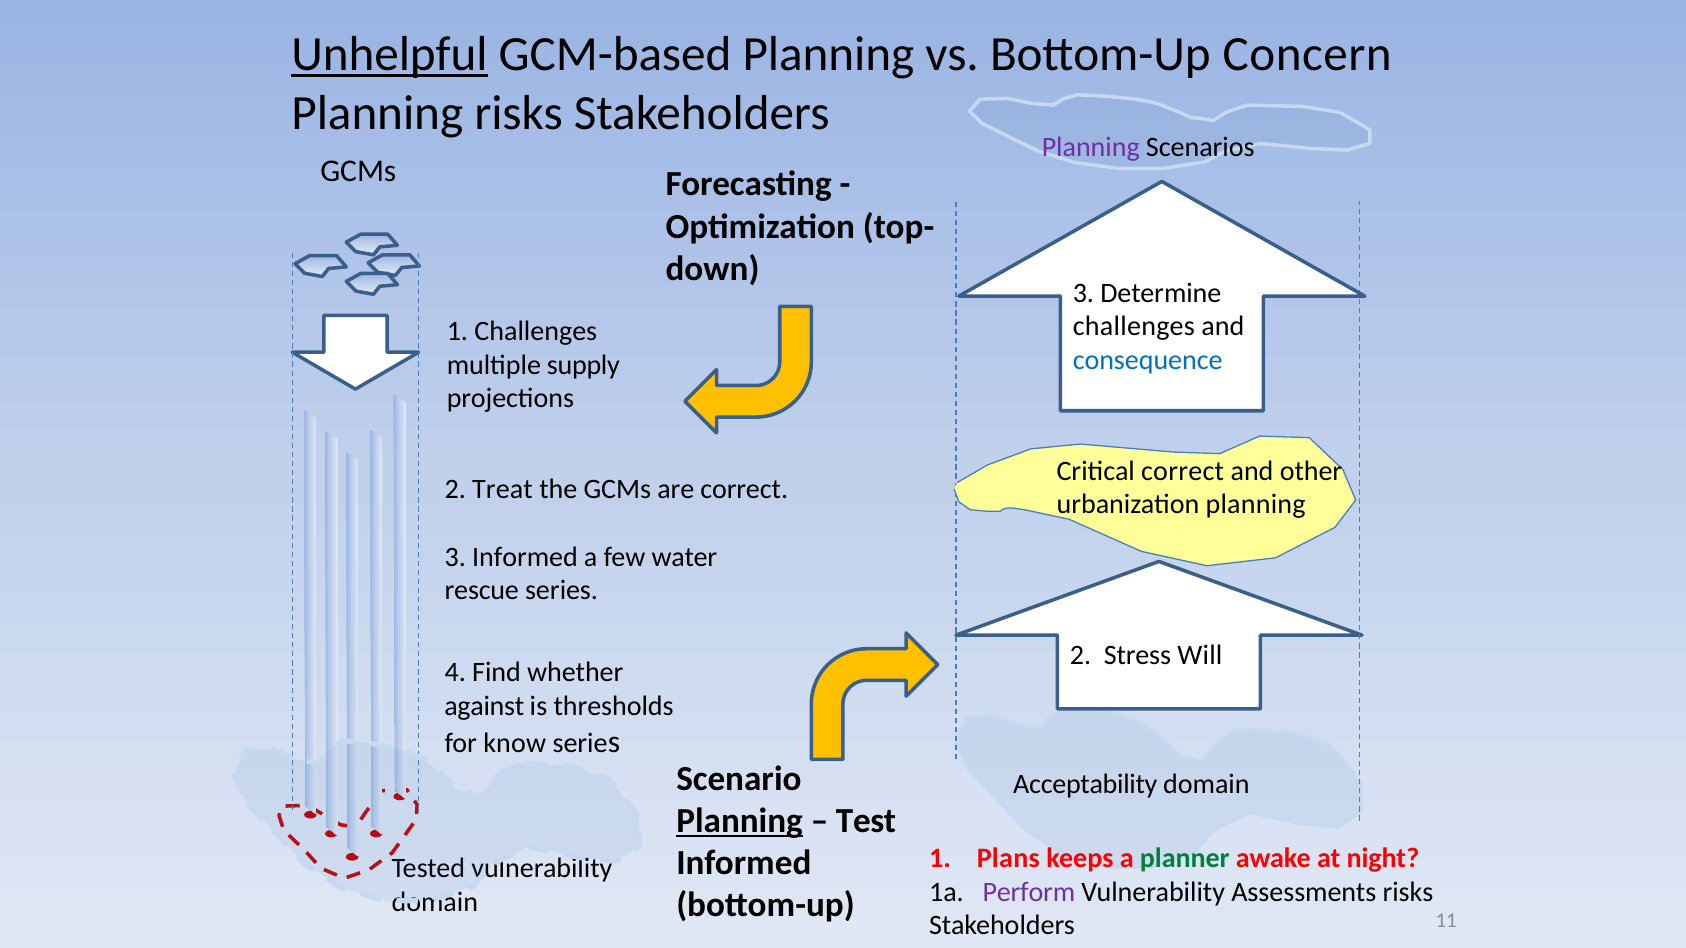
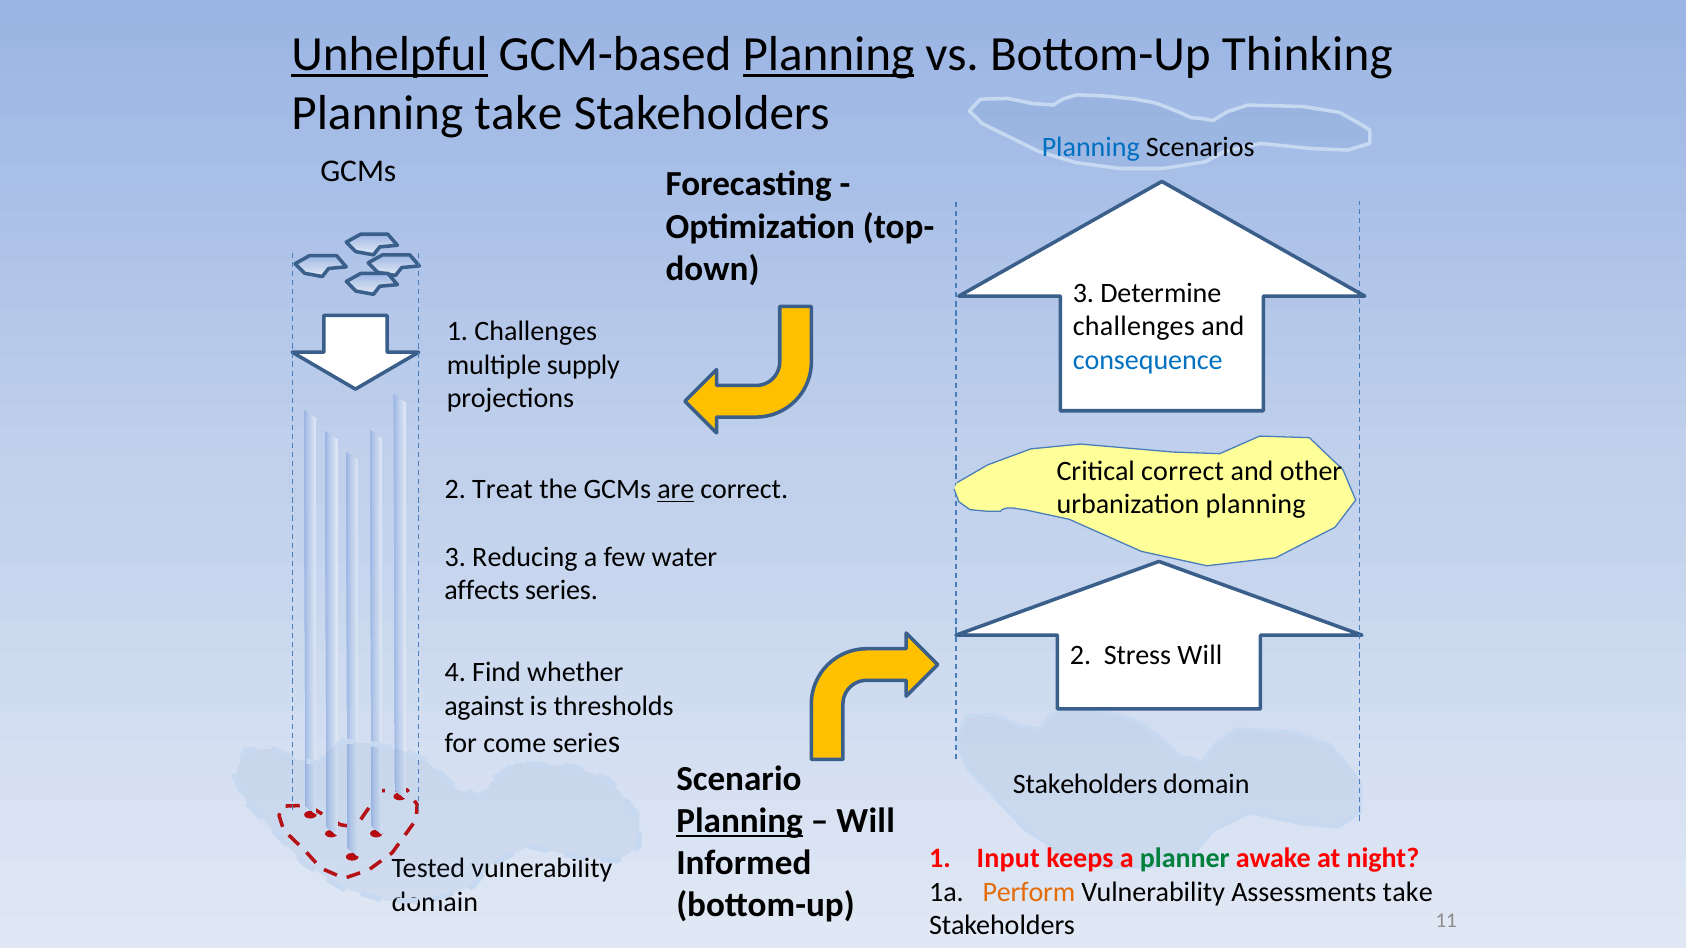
Planning underline: none -> present (828, 54)
Concern: Concern -> Thinking (1307, 54)
Planning risks: risks -> take (518, 113)
Planning colour: purple -> blue (1091, 147)
are underline: none -> present (676, 490)
3 Informed: Informed -> Reducing (525, 557)
rescue: rescue -> affects (482, 591)
know: know -> come (515, 743)
Acceptability: Acceptability -> Stakeholders (1085, 785)
Test: Test -> Will (866, 821)
Plans: Plans -> Input (1008, 859)
Perform colour: purple -> orange (1029, 892)
Assessments risks: risks -> take (1408, 892)
